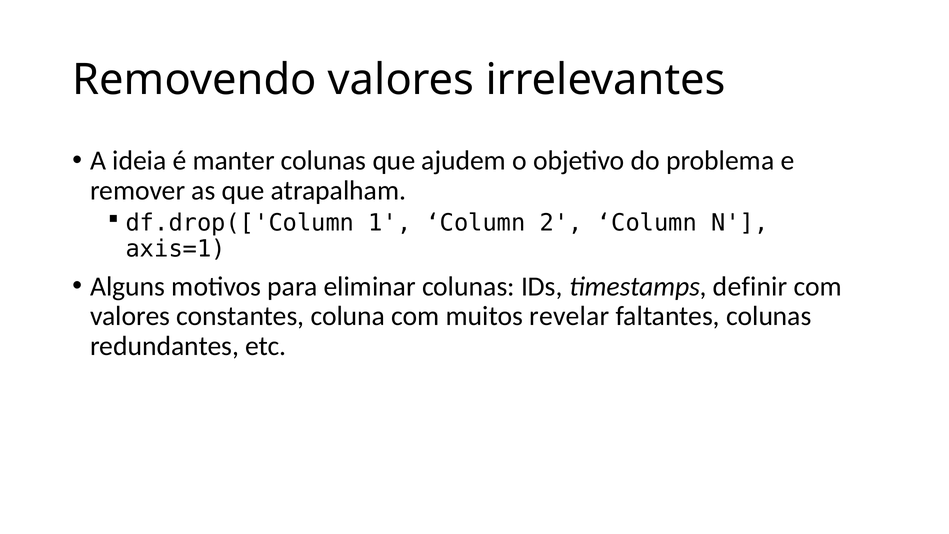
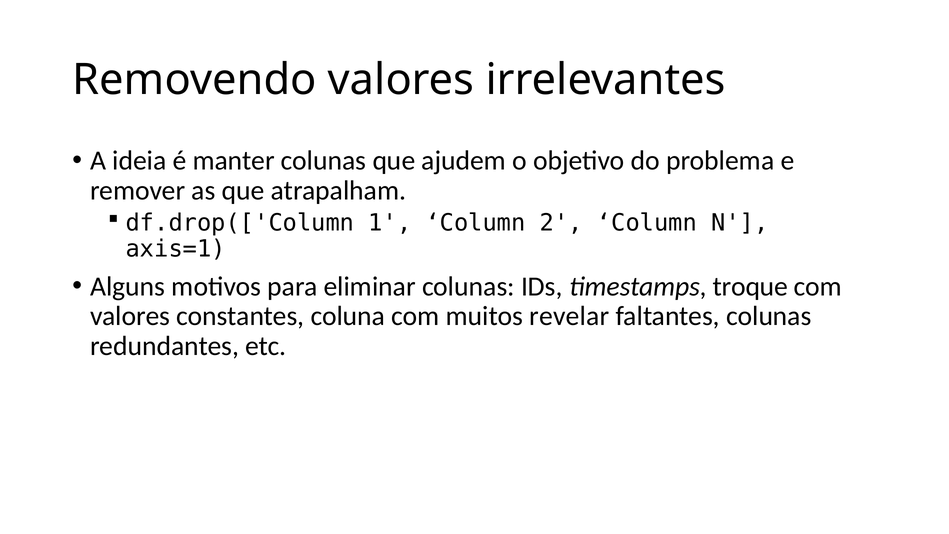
definir: definir -> troque (750, 286)
